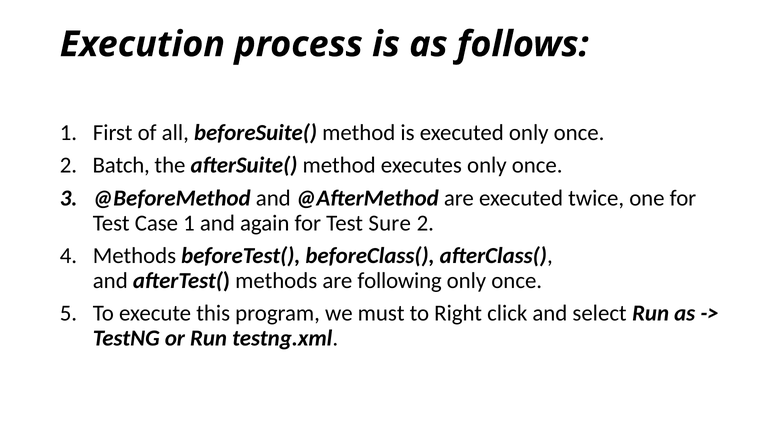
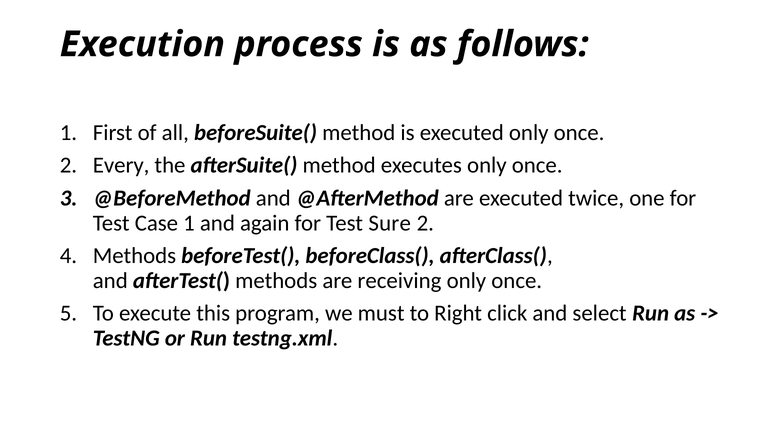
Batch: Batch -> Every (121, 165)
following: following -> receiving (399, 281)
